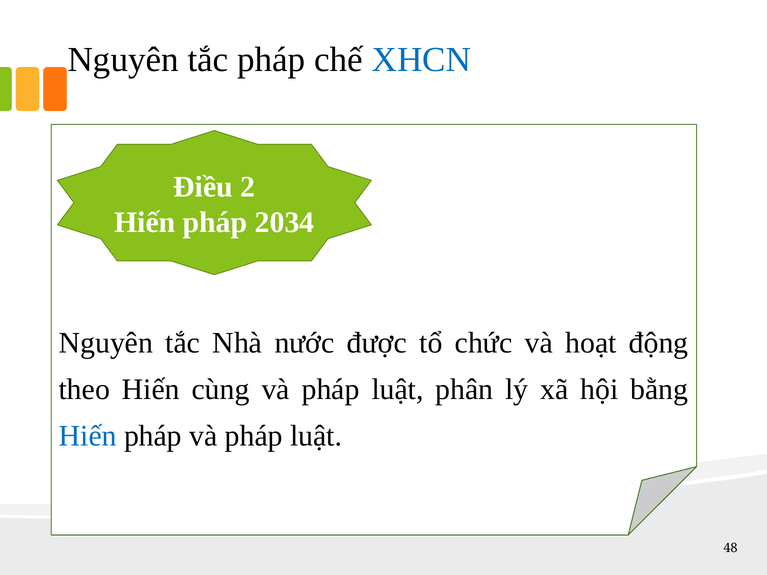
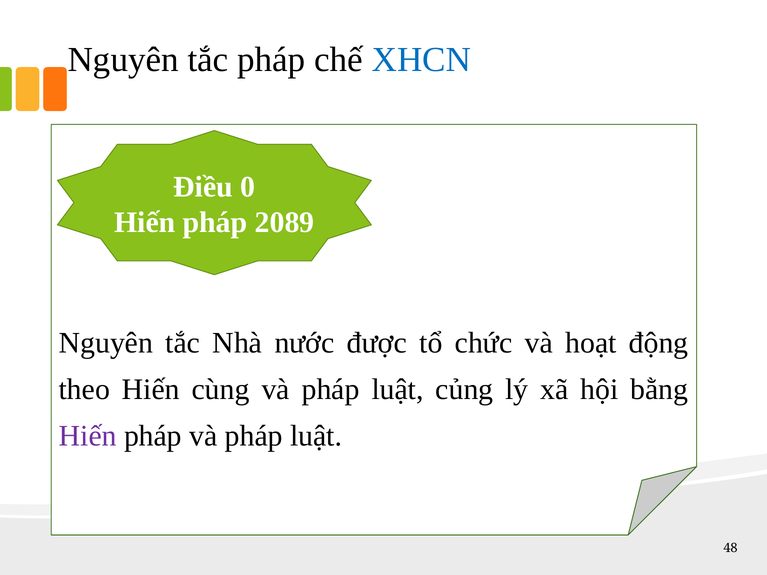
2: 2 -> 0 (248, 187)
2034: 2034 -> 2089 (285, 223)
phân: phân -> củng (464, 390)
Hiến colour: blue -> purple (88, 436)
